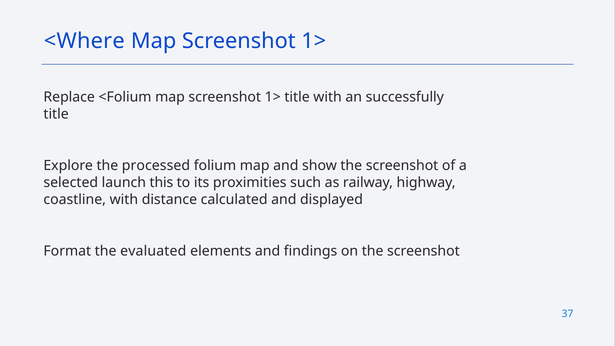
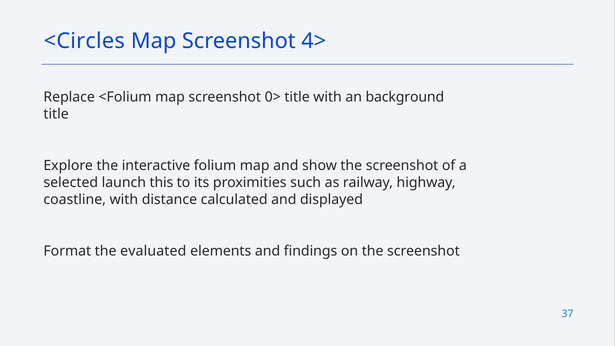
<Where: <Where -> <Circles (84, 41)
1>: 1> -> 4> (314, 41)
<Folium map screenshot 1>: 1> -> 0> (273, 97)
successfully: successfully -> background (405, 97)
processed: processed -> interactive (156, 166)
